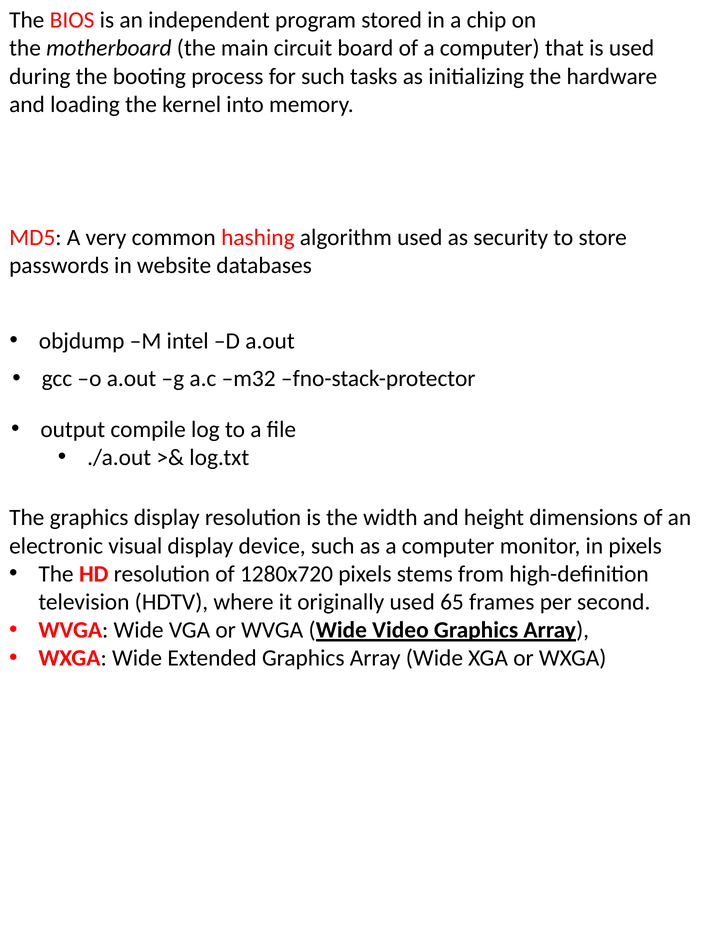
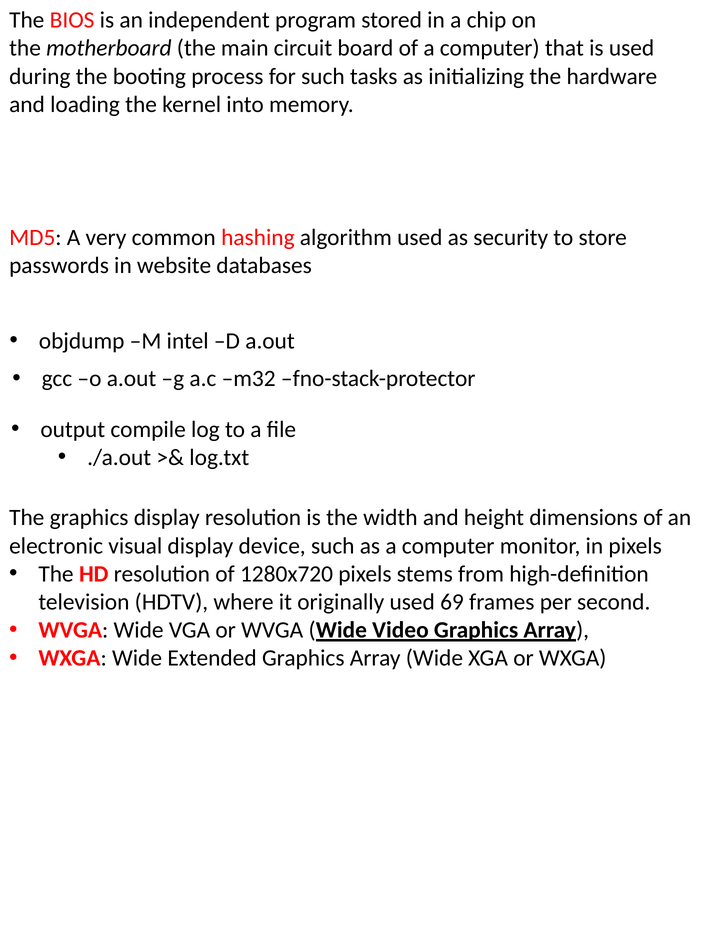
65: 65 -> 69 (452, 602)
